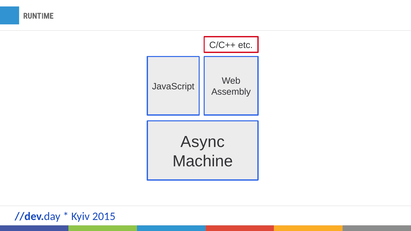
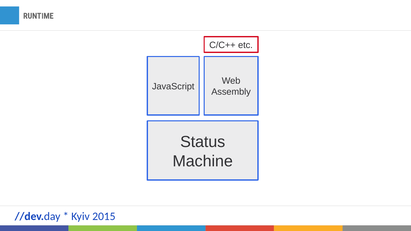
Async: Async -> Status (203, 142)
